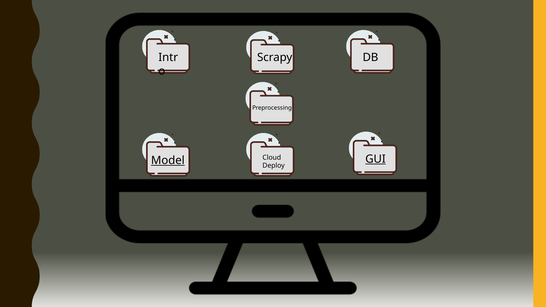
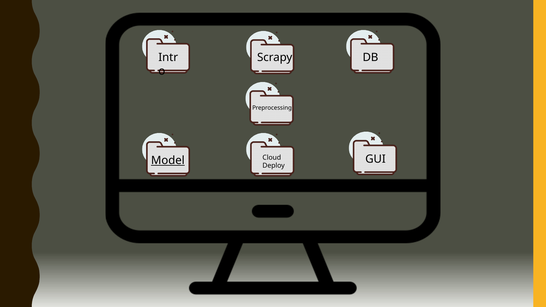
GUI underline: present -> none (375, 159)
